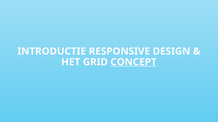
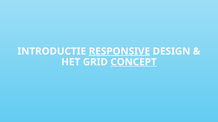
RESPONSIVE underline: none -> present (119, 52)
